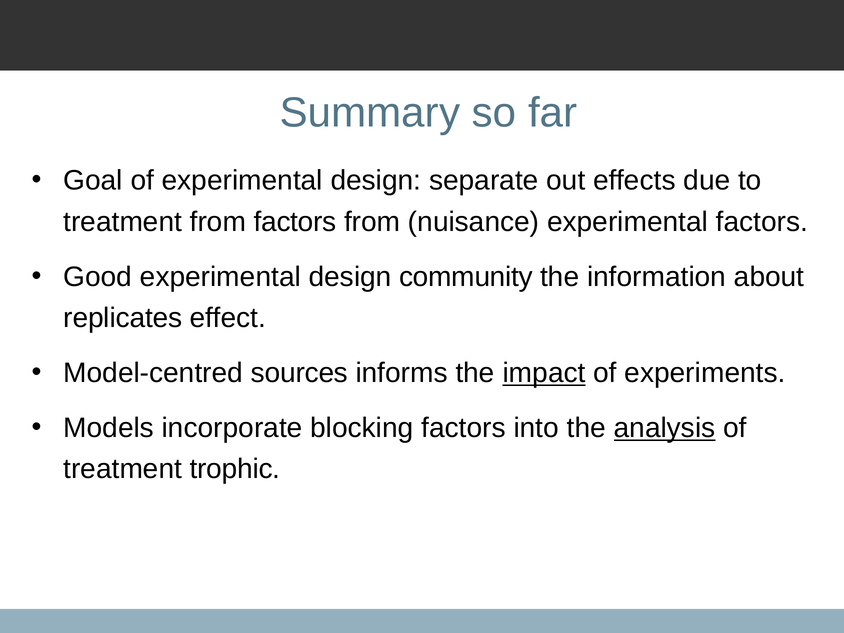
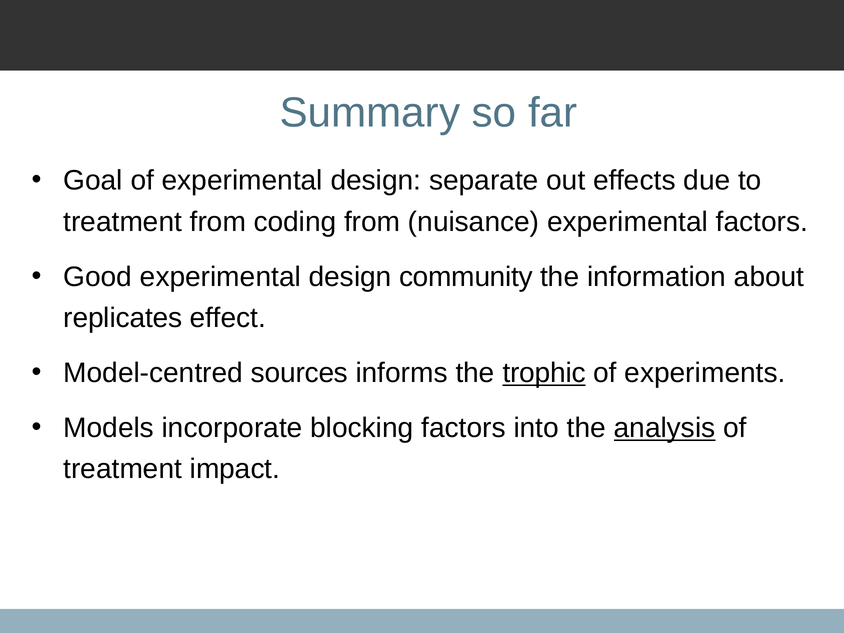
from factors: factors -> coding (295, 222)
impact: impact -> trophic (544, 373)
trophic: trophic -> impact (235, 469)
